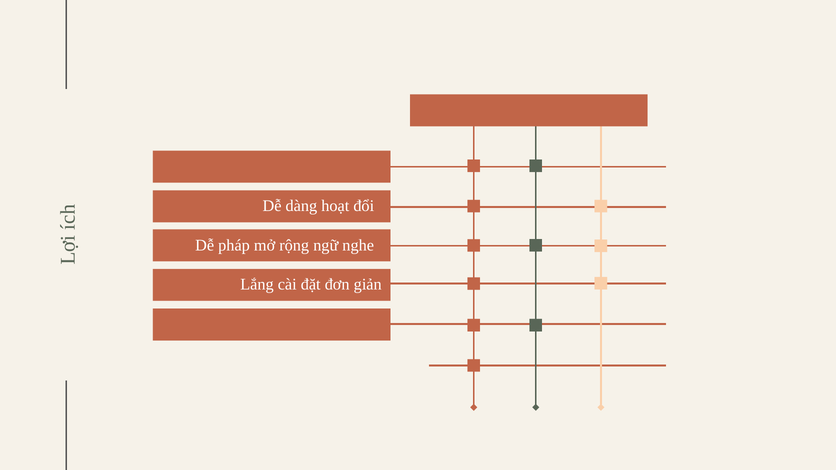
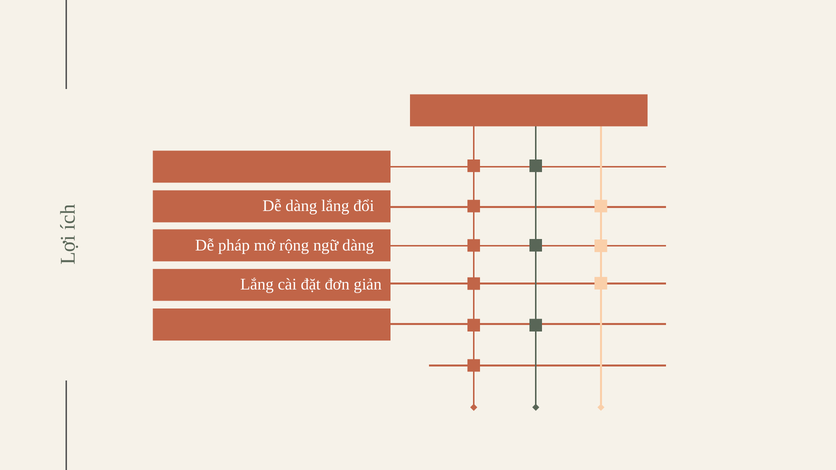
dàng hoạt: hoạt -> lắng (335, 206)
ngữ nghe: nghe -> dàng (358, 246)
